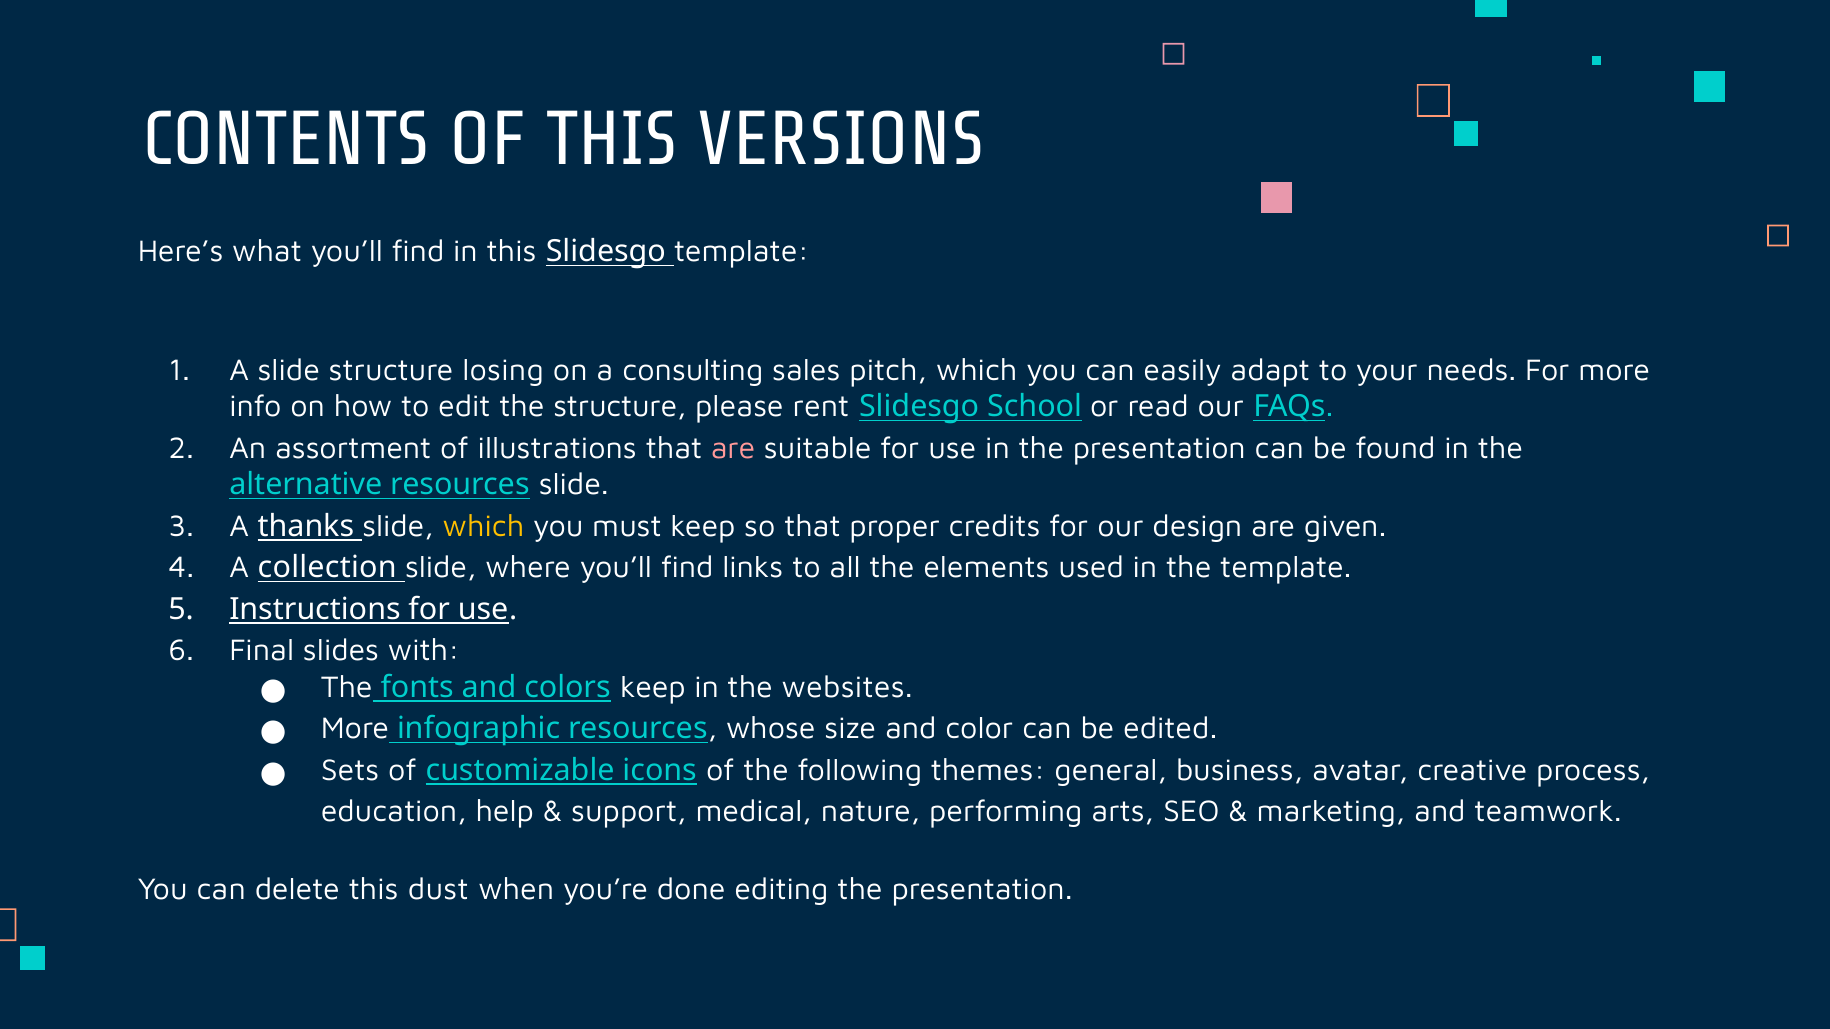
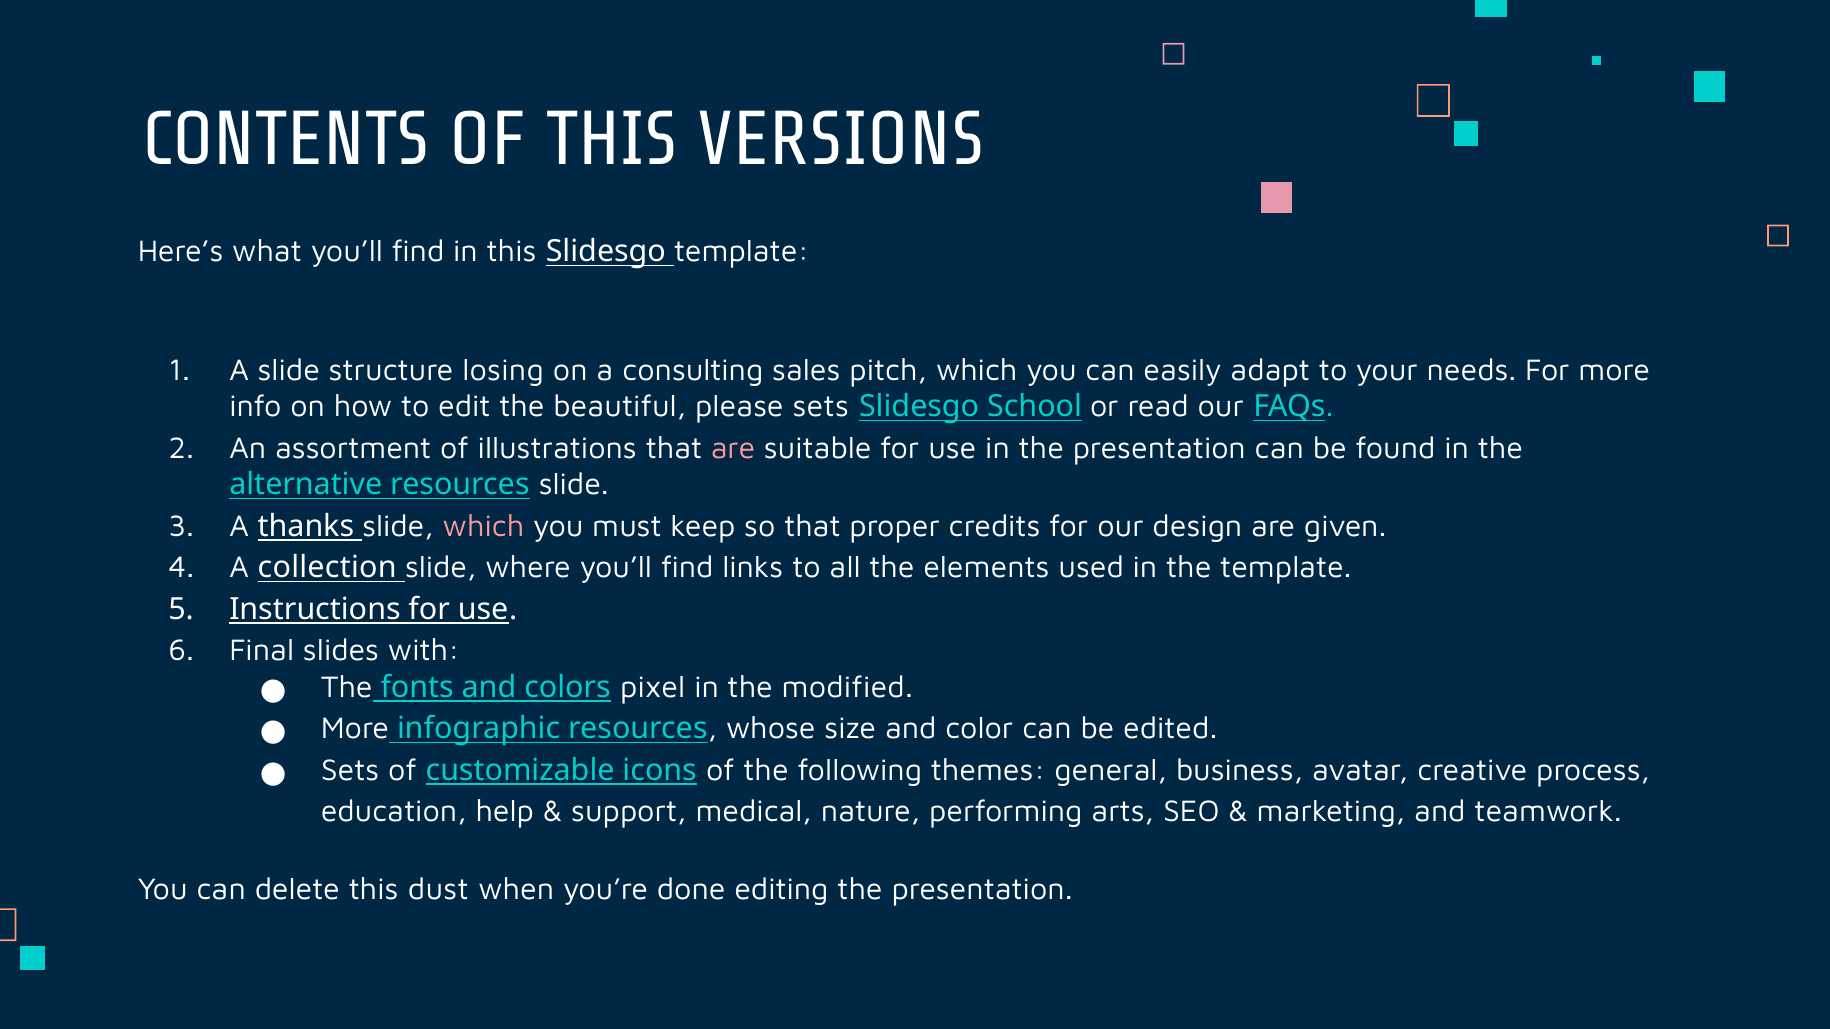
the structure: structure -> beautiful (620, 407)
please rent: rent -> sets (821, 407)
which colour: yellow -> pink (484, 526)
colors keep: keep -> pixel (653, 688)
websites: websites -> modified (847, 688)
